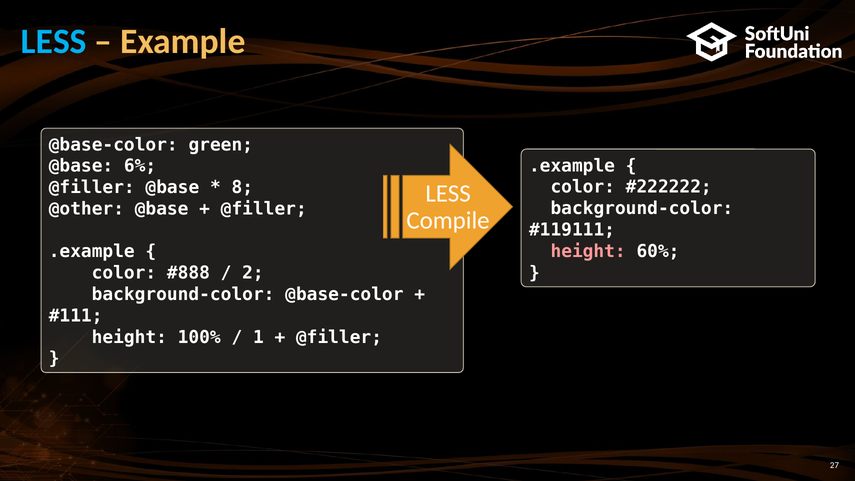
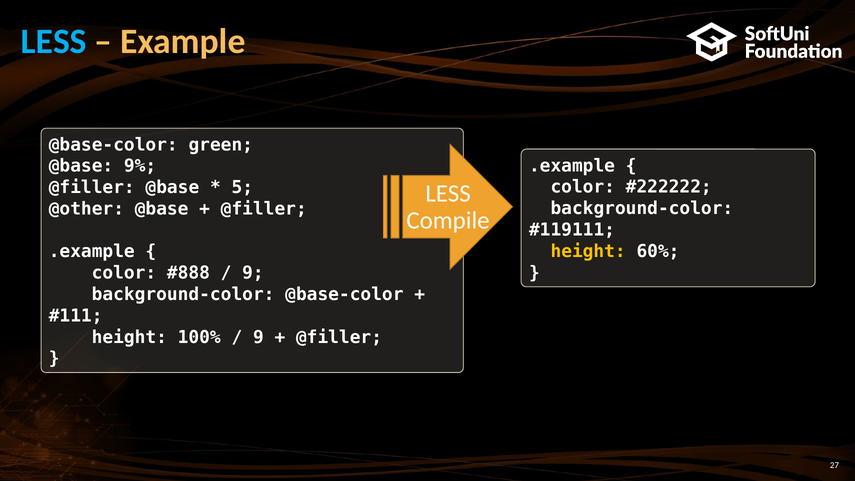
6%: 6% -> 9% (140, 166)
8: 8 -> 5 (242, 187)
height colour: pink -> yellow (588, 251)
2: 2 -> 9 (253, 273)
1: 1 -> 9 (258, 337)
